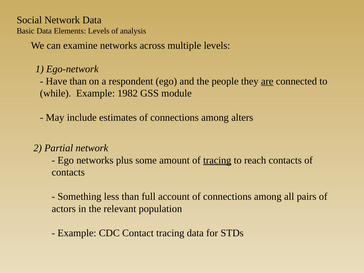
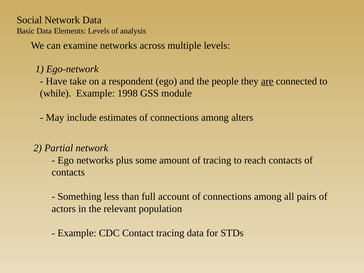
Have than: than -> take (78, 81)
1982: 1982 -> 1998 (128, 93)
tracing underline: present -> none (217, 160)
